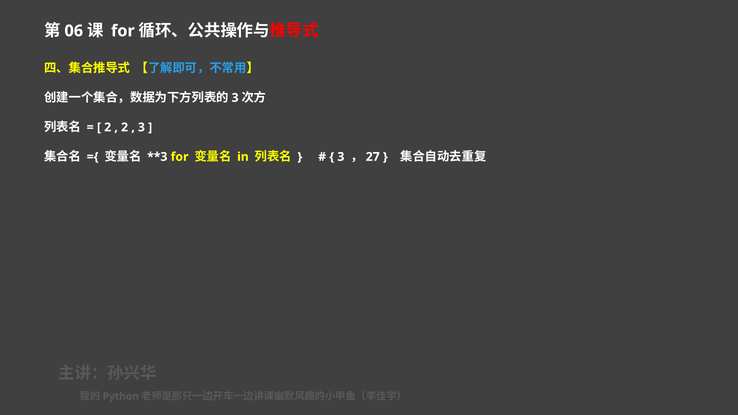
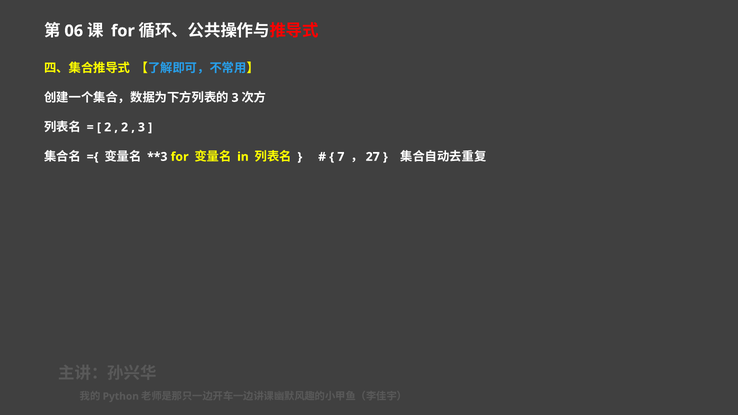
3: 3 -> 7 (341, 157)
